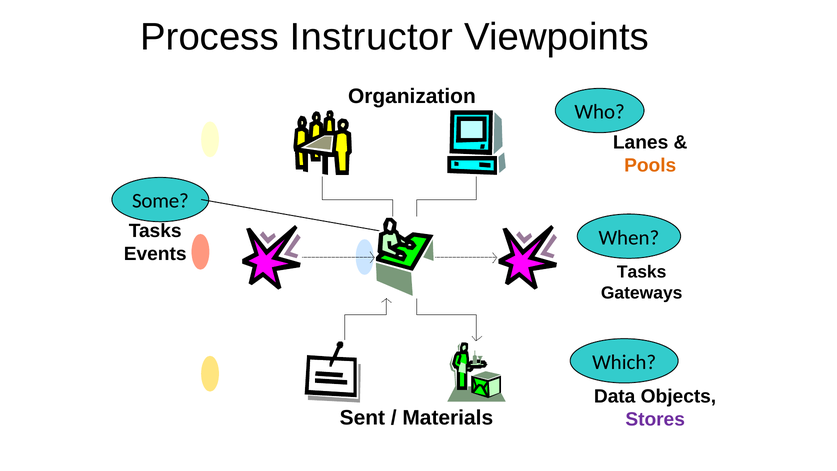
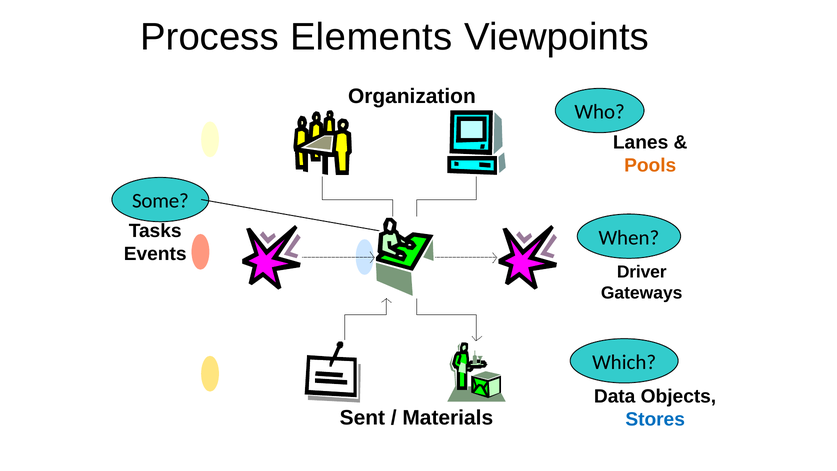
Instructor: Instructor -> Elements (371, 37)
Tasks: Tasks -> Driver (642, 272)
Stores colour: purple -> blue (655, 419)
